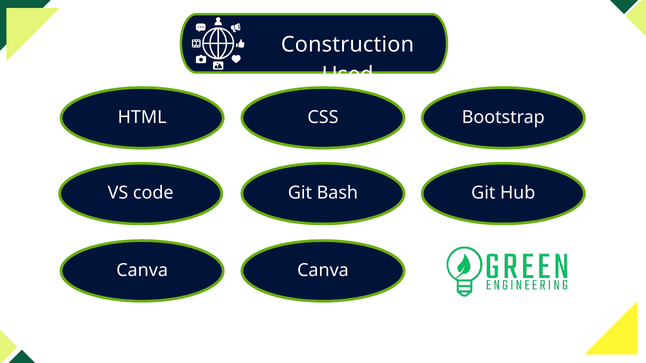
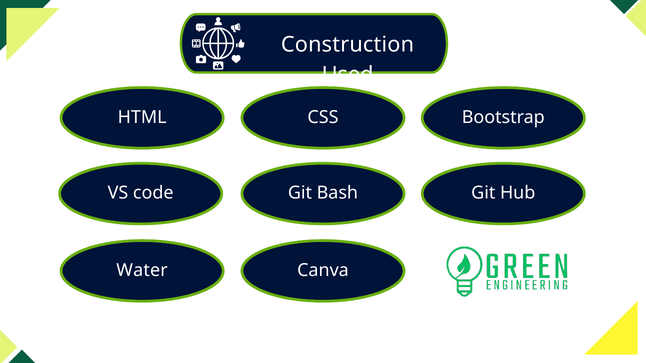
Canva: Canva -> Water (142, 270)
